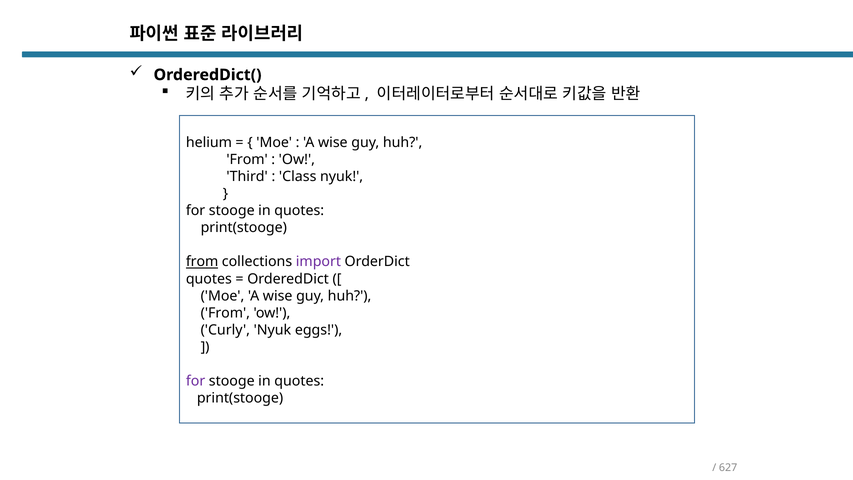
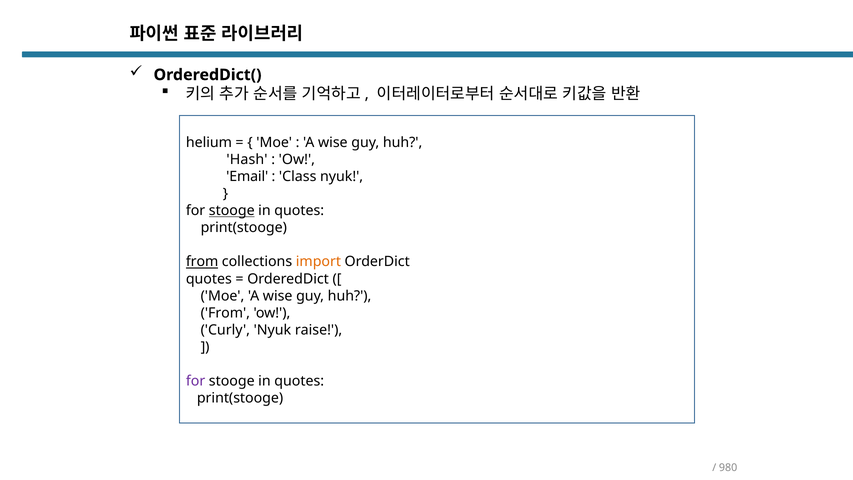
From: From -> Hash (247, 159)
Third: Third -> Email (247, 176)
stooge underline: none -> present (232, 211)
import colour: purple -> orange (318, 262)
eggs: eggs -> raise (319, 330)
627: 627 -> 980 (728, 467)
